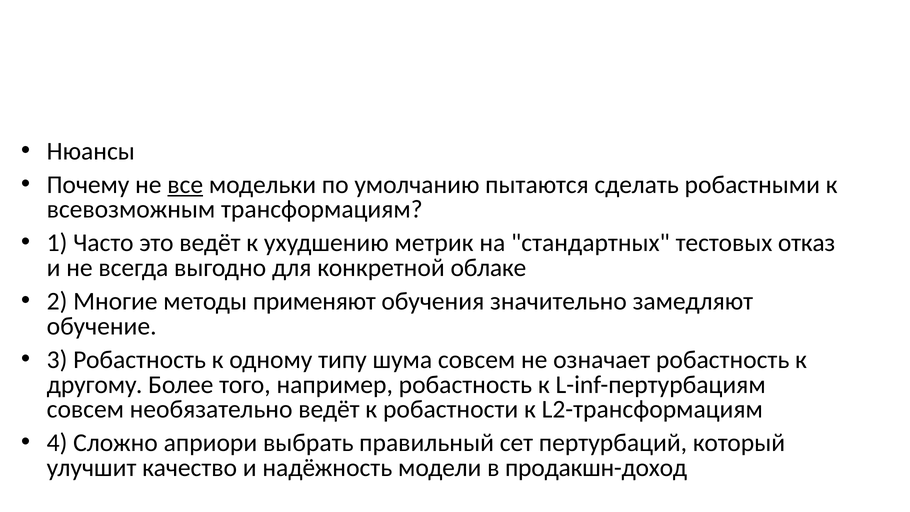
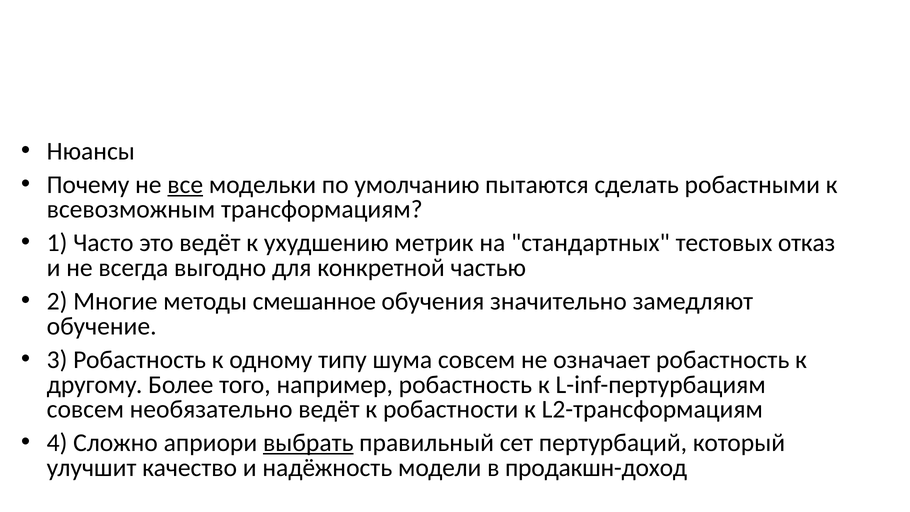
облаке: облаке -> частью (488, 268)
применяют: применяют -> смешанное (314, 301)
выбрать underline: none -> present (308, 443)
